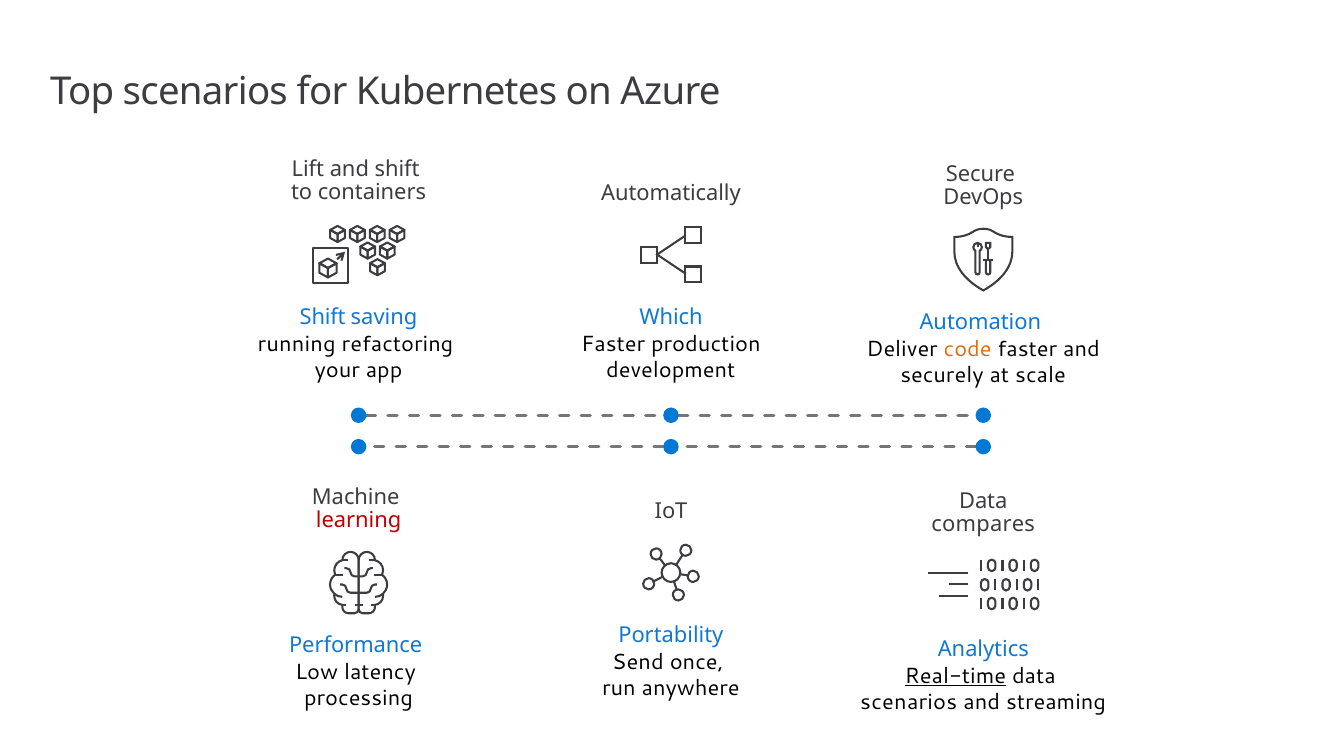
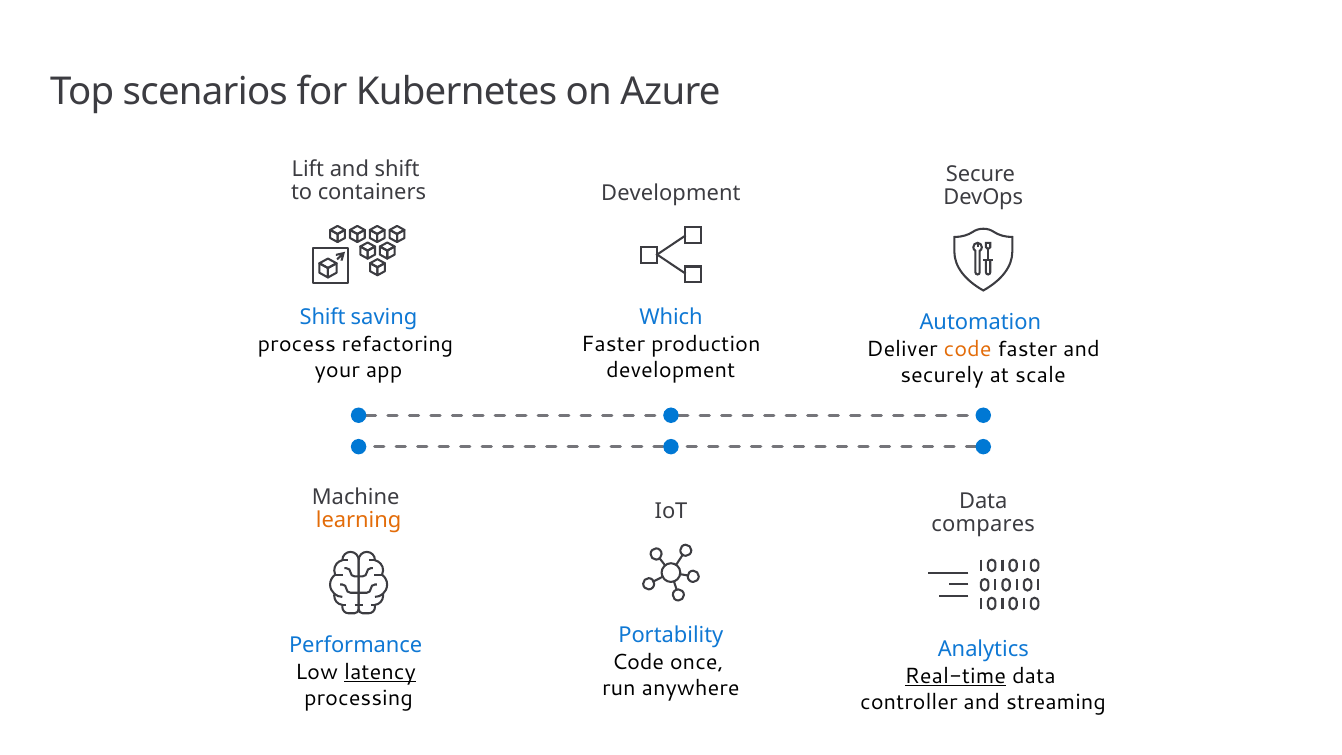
Automatically: Automatically -> Development (671, 193)
running: running -> process (297, 344)
learning colour: red -> orange (359, 520)
Send: Send -> Code (638, 662)
latency underline: none -> present (380, 672)
scenarios: scenarios -> controller (909, 702)
